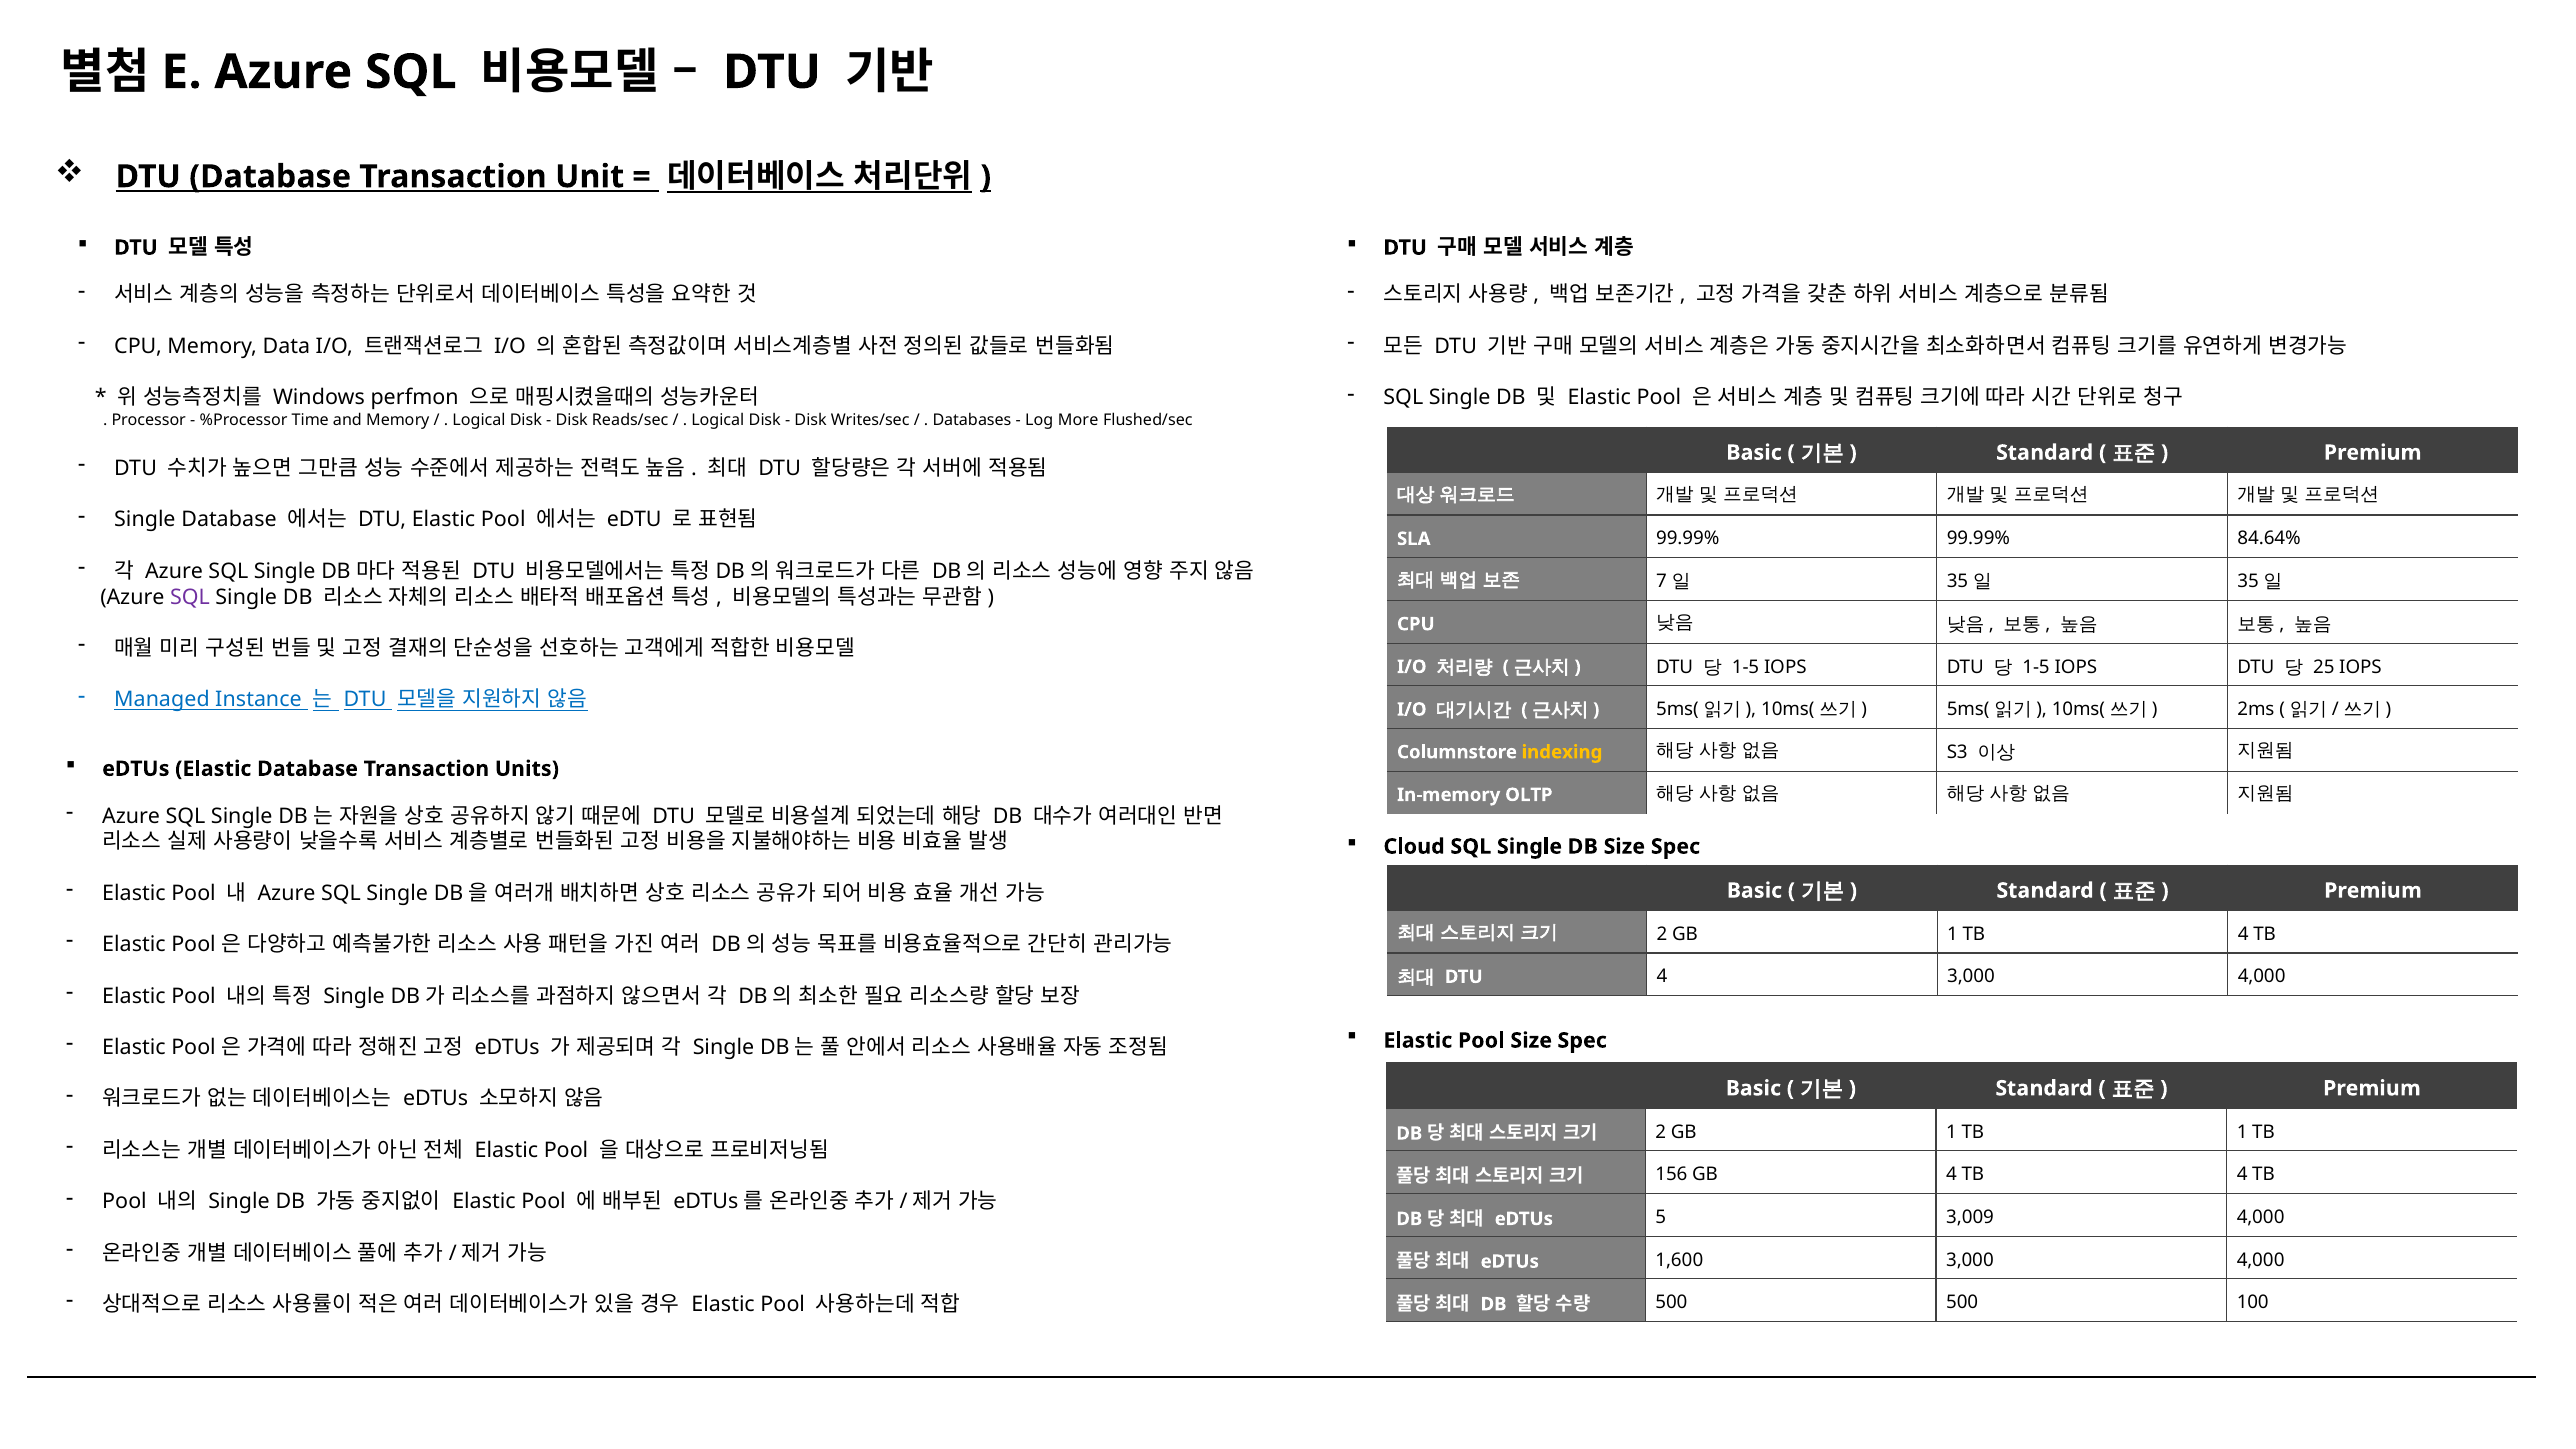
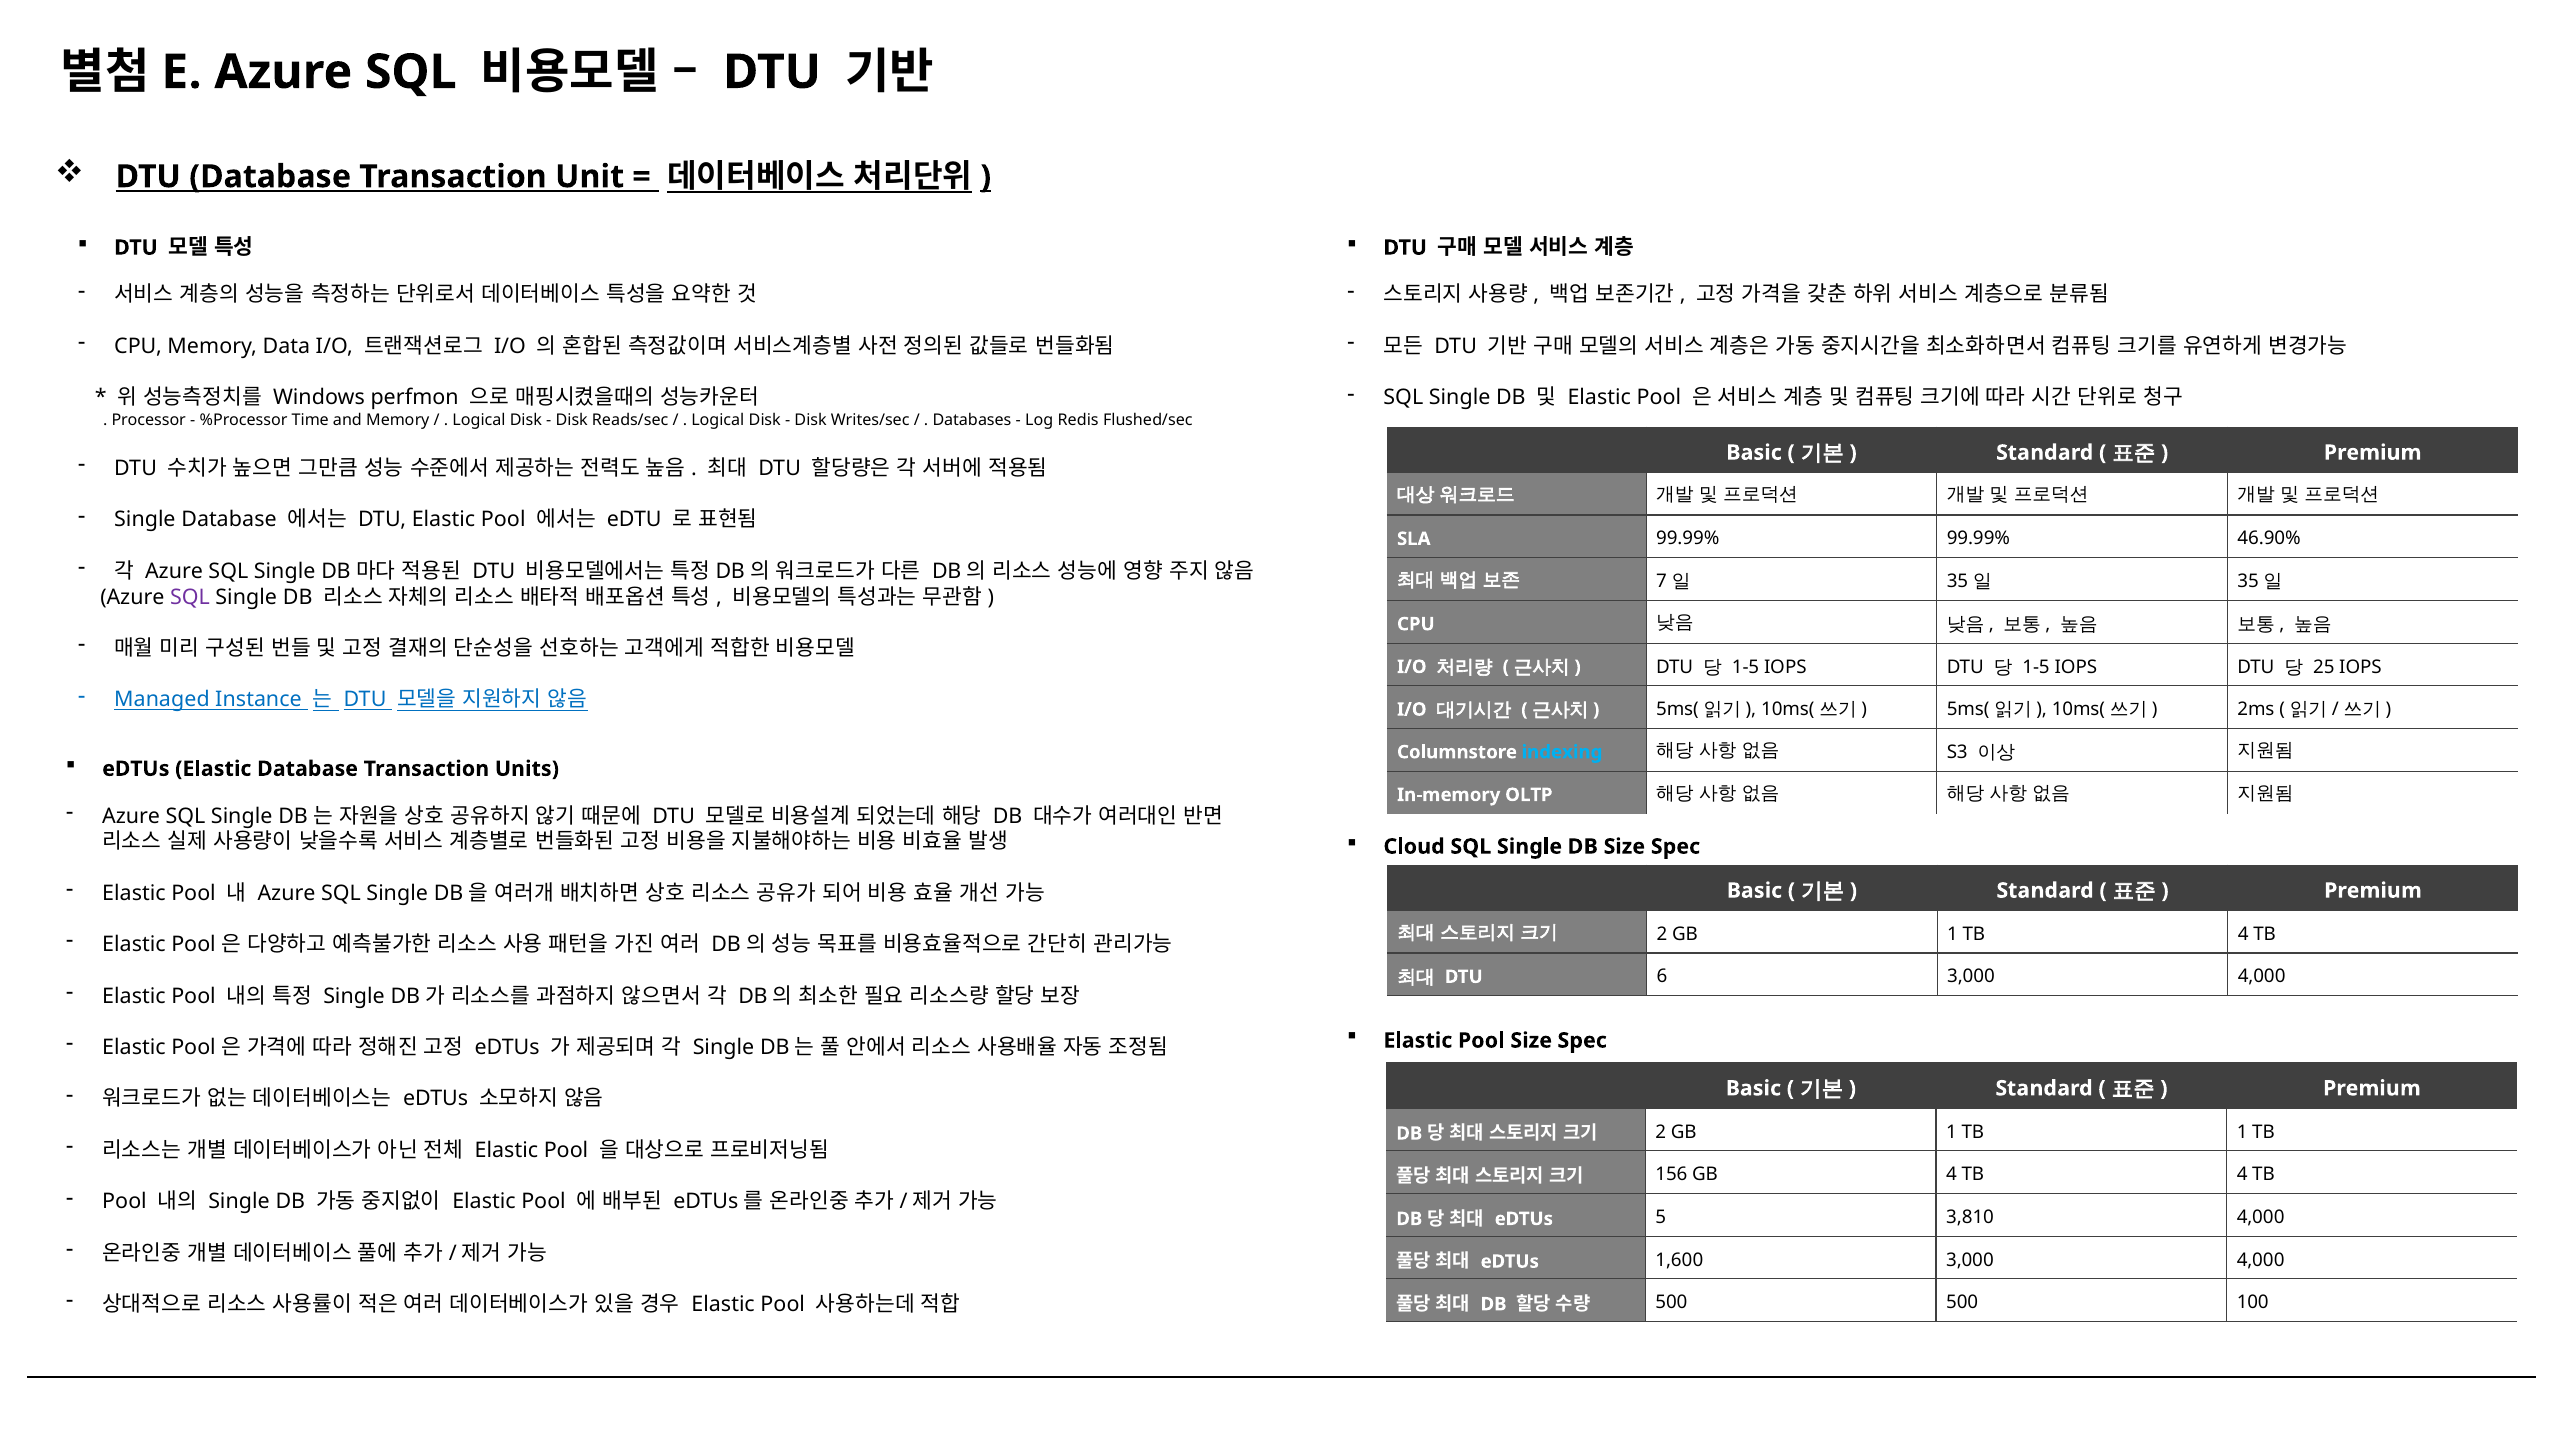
More: More -> Redis (1078, 420)
84.64%: 84.64% -> 46.90% (2269, 539)
indexing colour: yellow -> light blue (1562, 752)
DTU 4: 4 -> 6 (1662, 977)
3,009: 3,009 -> 3,810 (1970, 1217)
